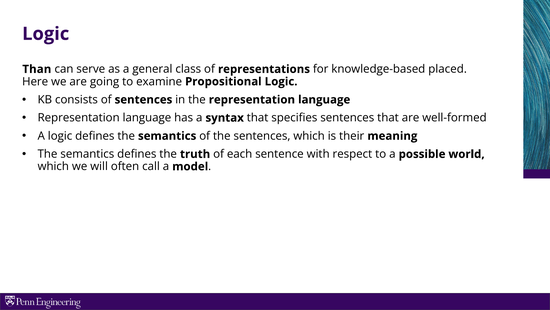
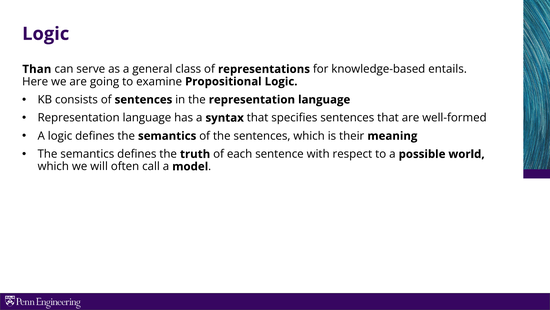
placed: placed -> entails (448, 69)
